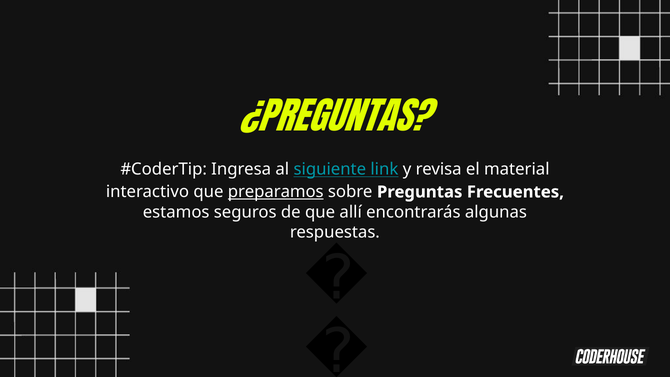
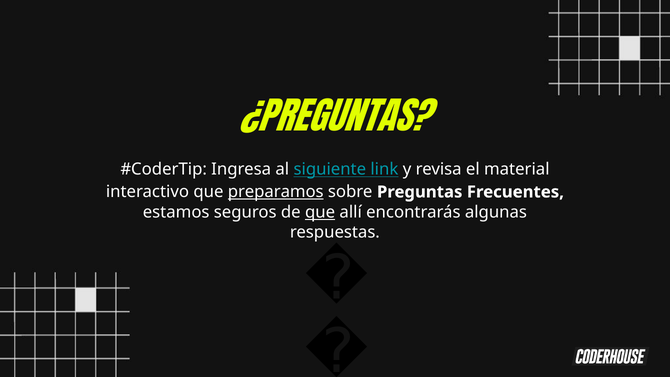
que underline: none -> present (320, 212)
